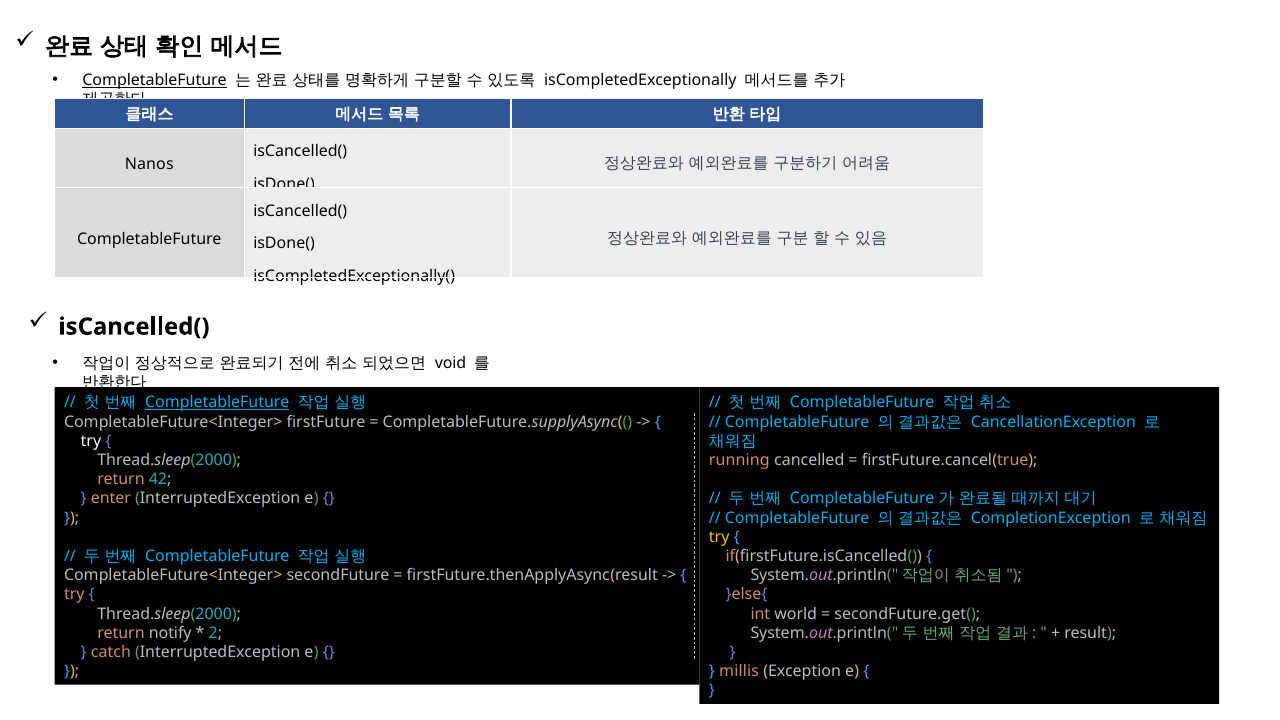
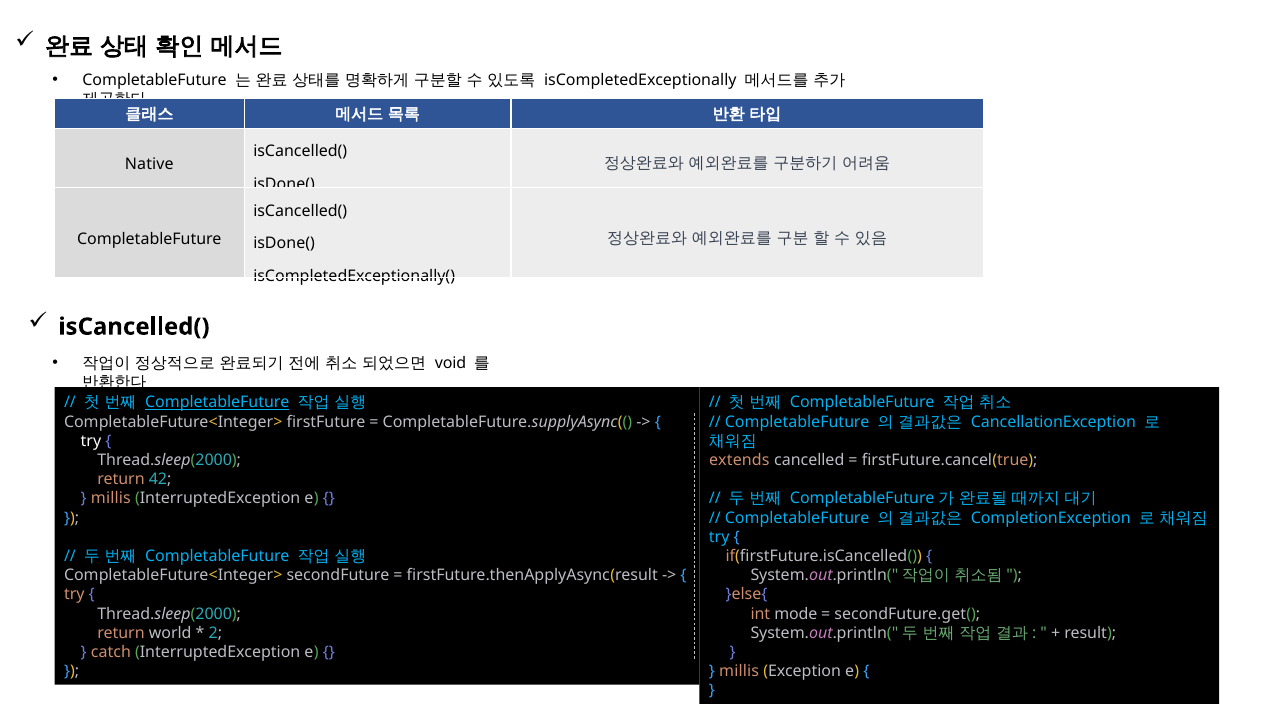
CompletableFuture underline: present -> none (155, 80)
Nanos: Nanos -> Native (149, 165)
running: running -> extends (739, 460)
enter: enter -> millis (111, 499)
try colour: yellow -> light blue (719, 537)
world: world -> mode (796, 614)
notify: notify -> world (170, 633)
